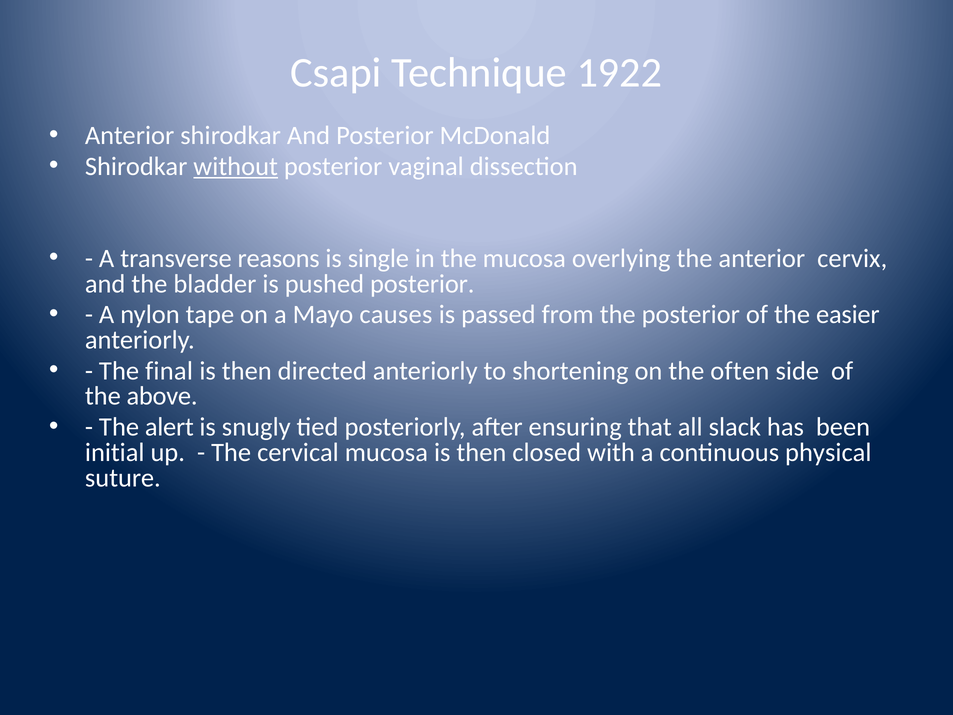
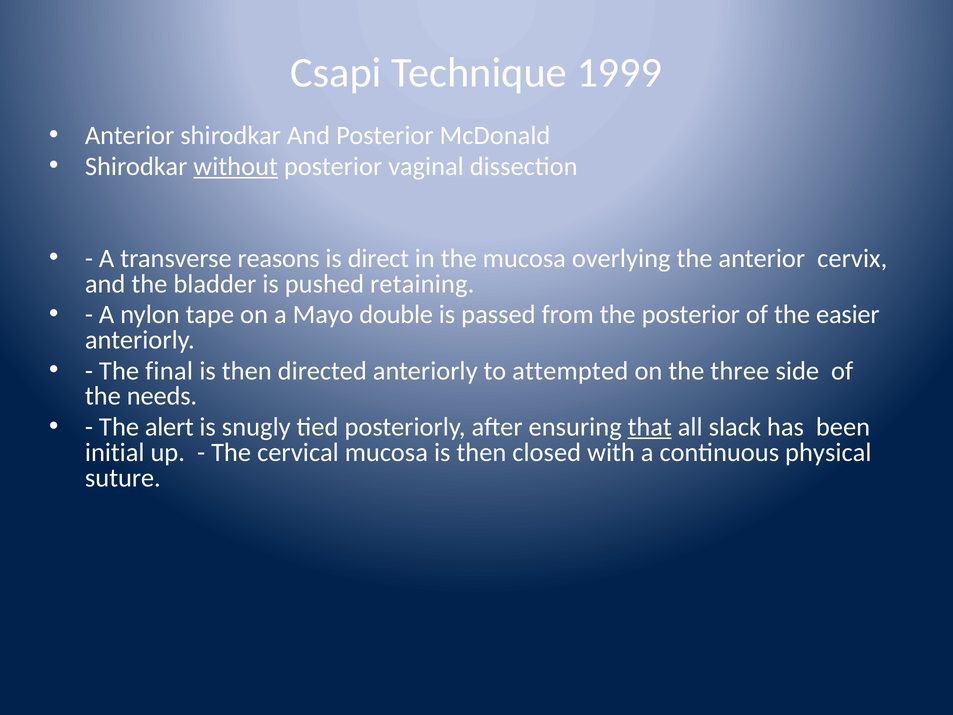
1922: 1922 -> 1999 (619, 73)
single: single -> direct (378, 258)
pushed posterior: posterior -> retaining (422, 284)
causes: causes -> double (396, 314)
shortening: shortening -> attempted (570, 371)
often: often -> three (740, 371)
above: above -> needs (162, 396)
that underline: none -> present (650, 427)
